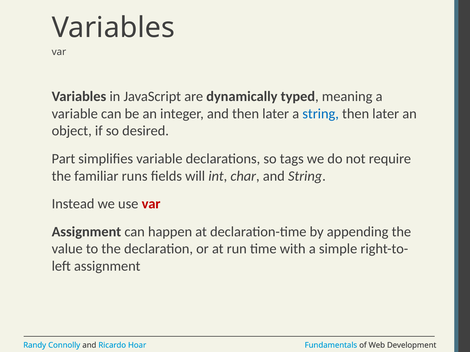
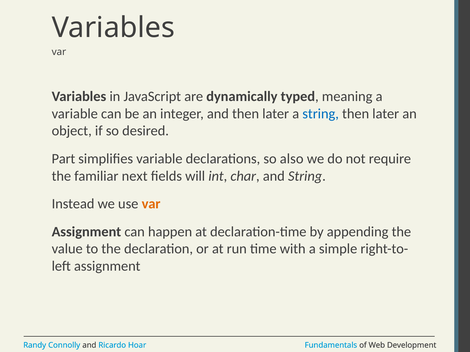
tags: tags -> also (292, 159)
runs: runs -> next (135, 176)
var colour: red -> orange (151, 204)
